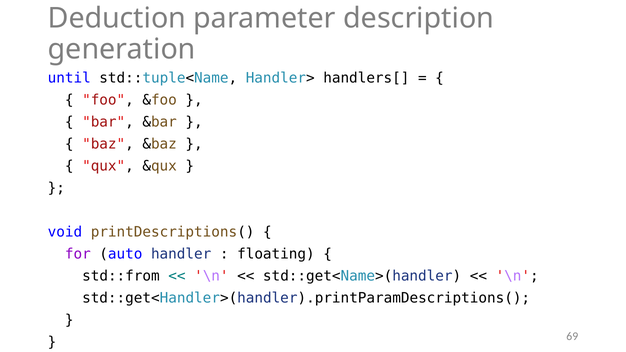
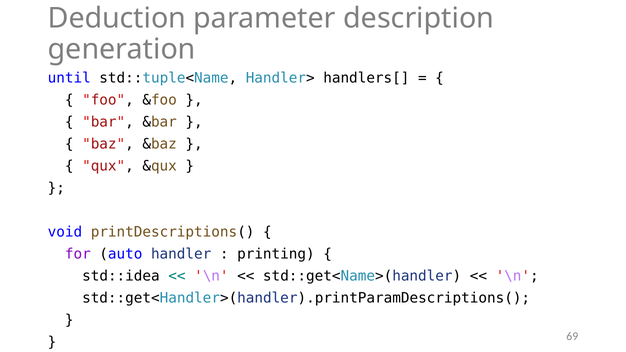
floating: floating -> printing (276, 254)
std::from: std::from -> std::idea (121, 276)
